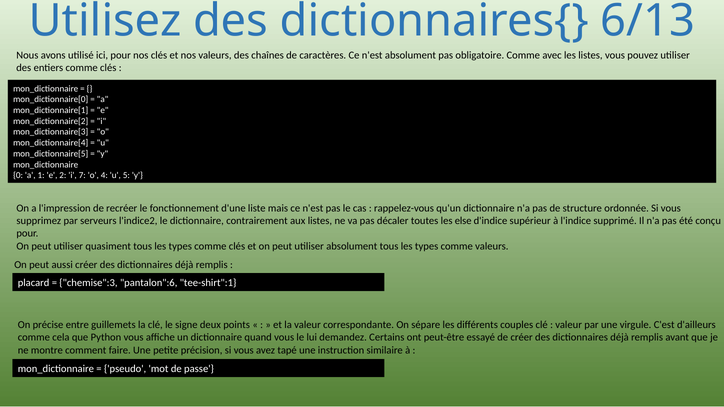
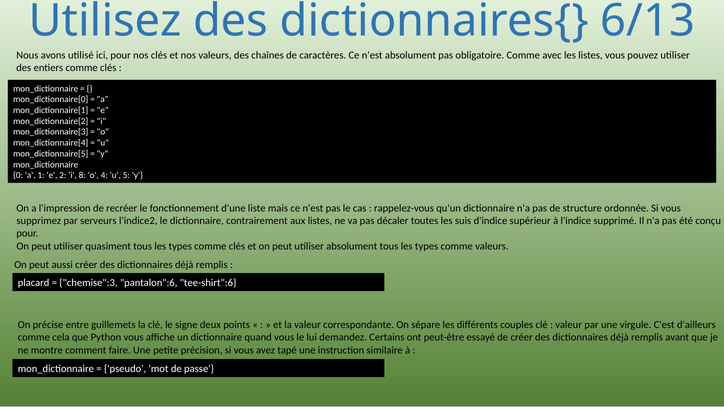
7: 7 -> 8 (82, 175)
else: else -> suis (463, 221)
tee-shirt":1: tee-shirt":1 -> tee-shirt":6 (208, 283)
